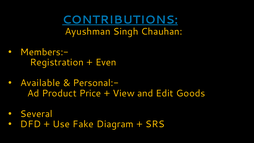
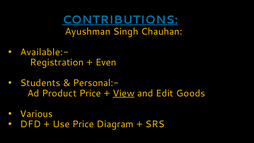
Members:-: Members:- -> Available:- (44, 52)
Available: Available -> Students (40, 83)
View underline: none -> present (124, 93)
Several: Several -> Various (36, 114)
Use Fake: Fake -> Price (83, 124)
